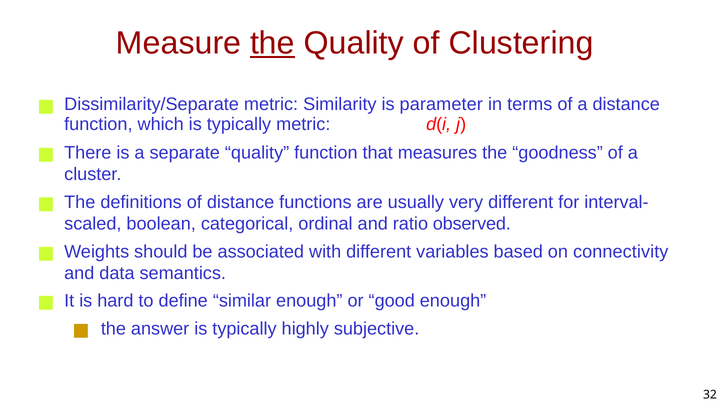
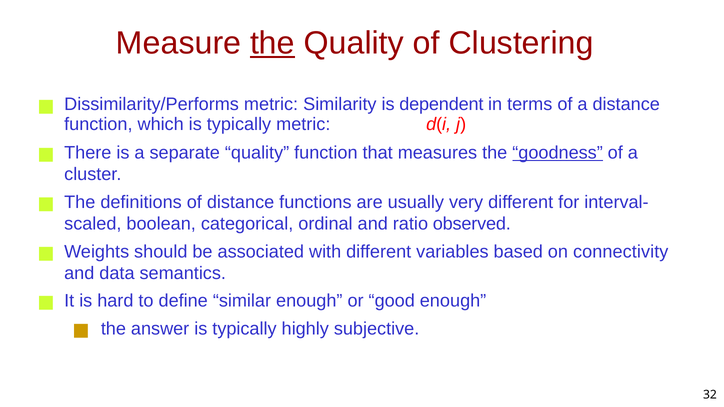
Dissimilarity/Separate: Dissimilarity/Separate -> Dissimilarity/Performs (152, 104)
parameter: parameter -> dependent (441, 104)
goodness underline: none -> present (558, 153)
